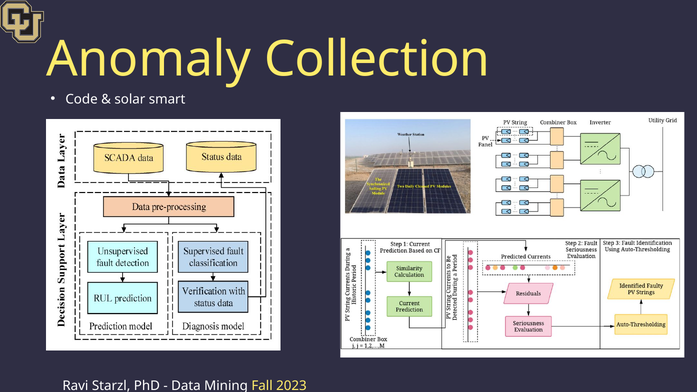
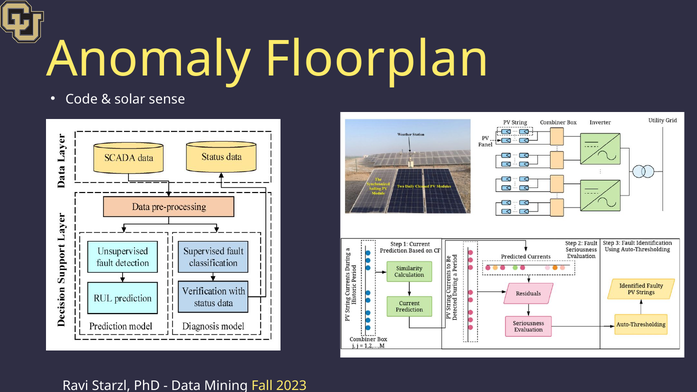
Collection: Collection -> Floorplan (377, 59)
smart: smart -> sense (167, 99)
